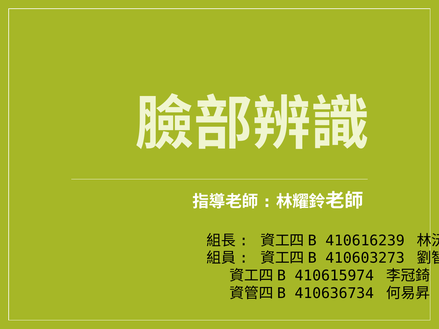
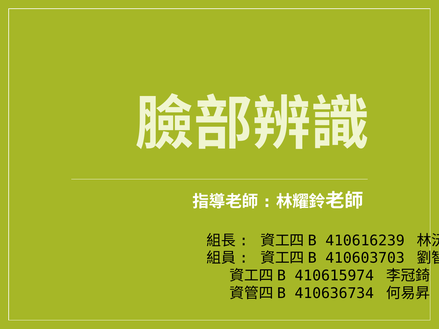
410603273: 410603273 -> 410603703 (365, 258)
